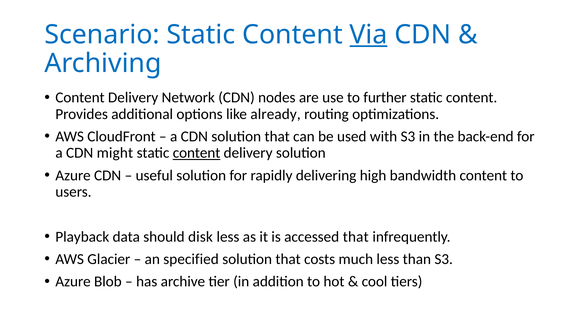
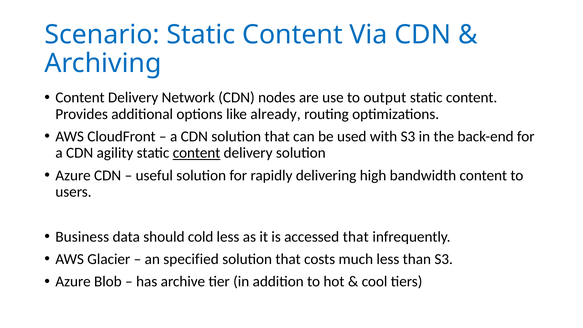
Via underline: present -> none (369, 35)
further: further -> output (385, 98)
might: might -> agility (115, 153)
Playback: Playback -> Business (82, 237)
disk: disk -> cold (201, 237)
